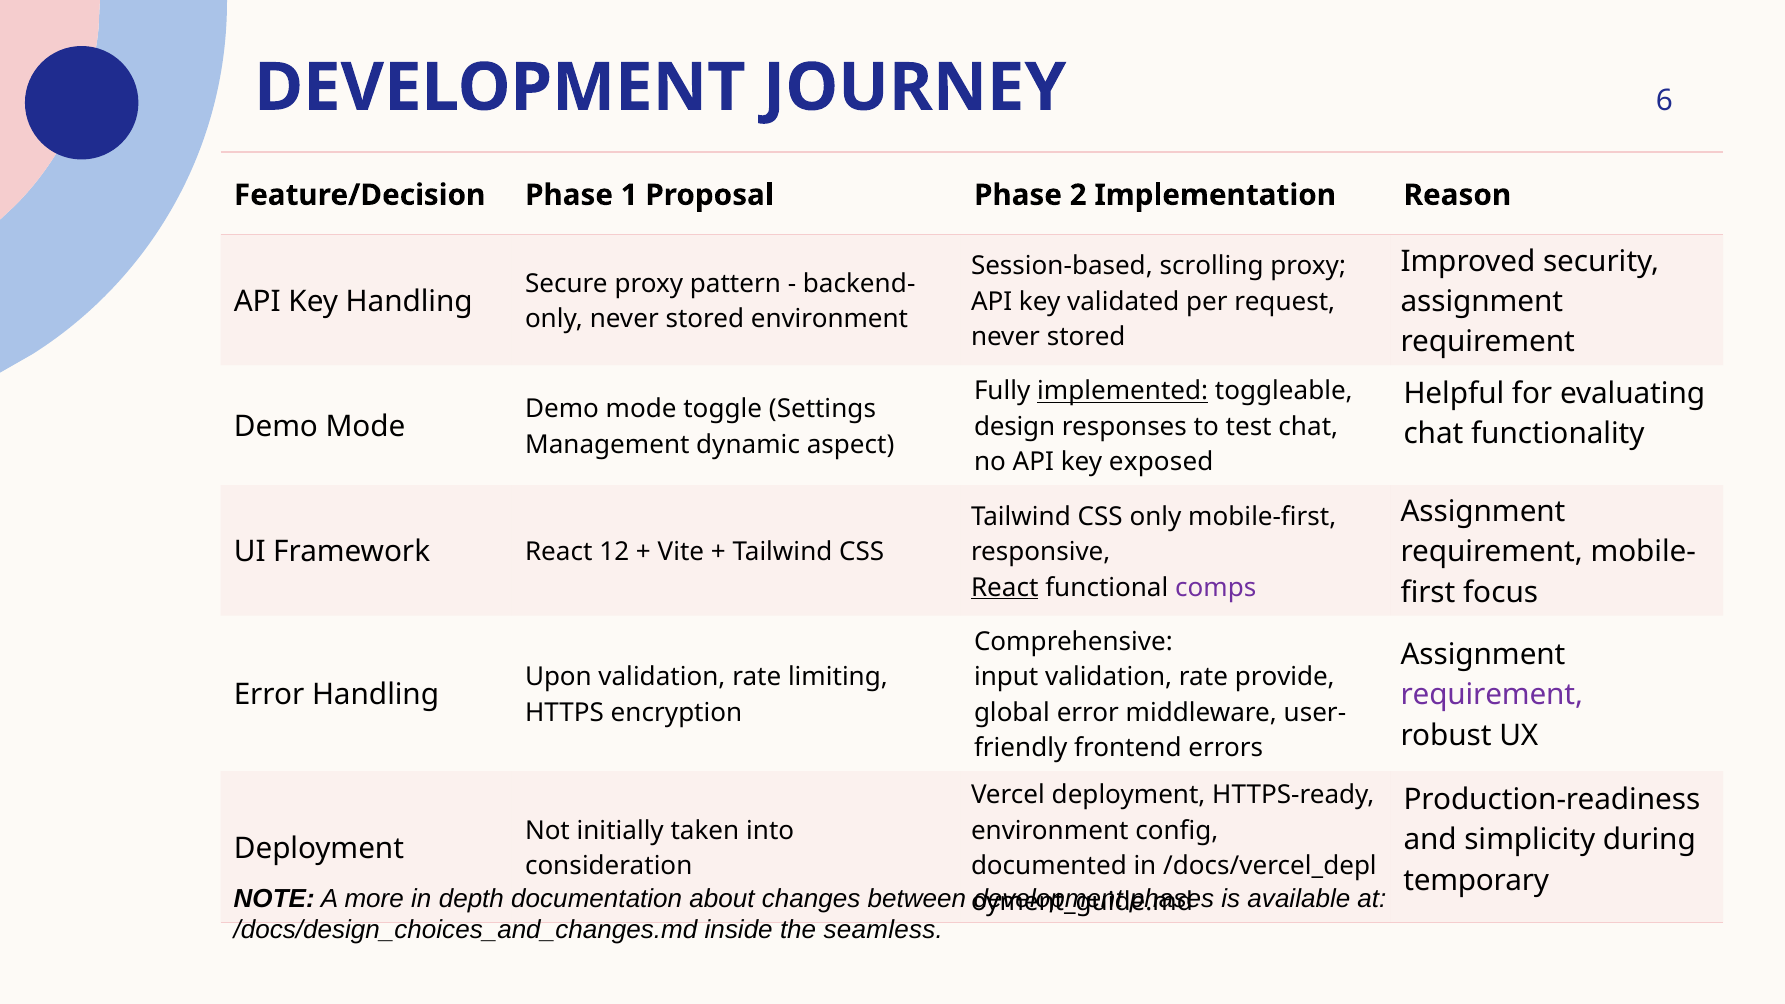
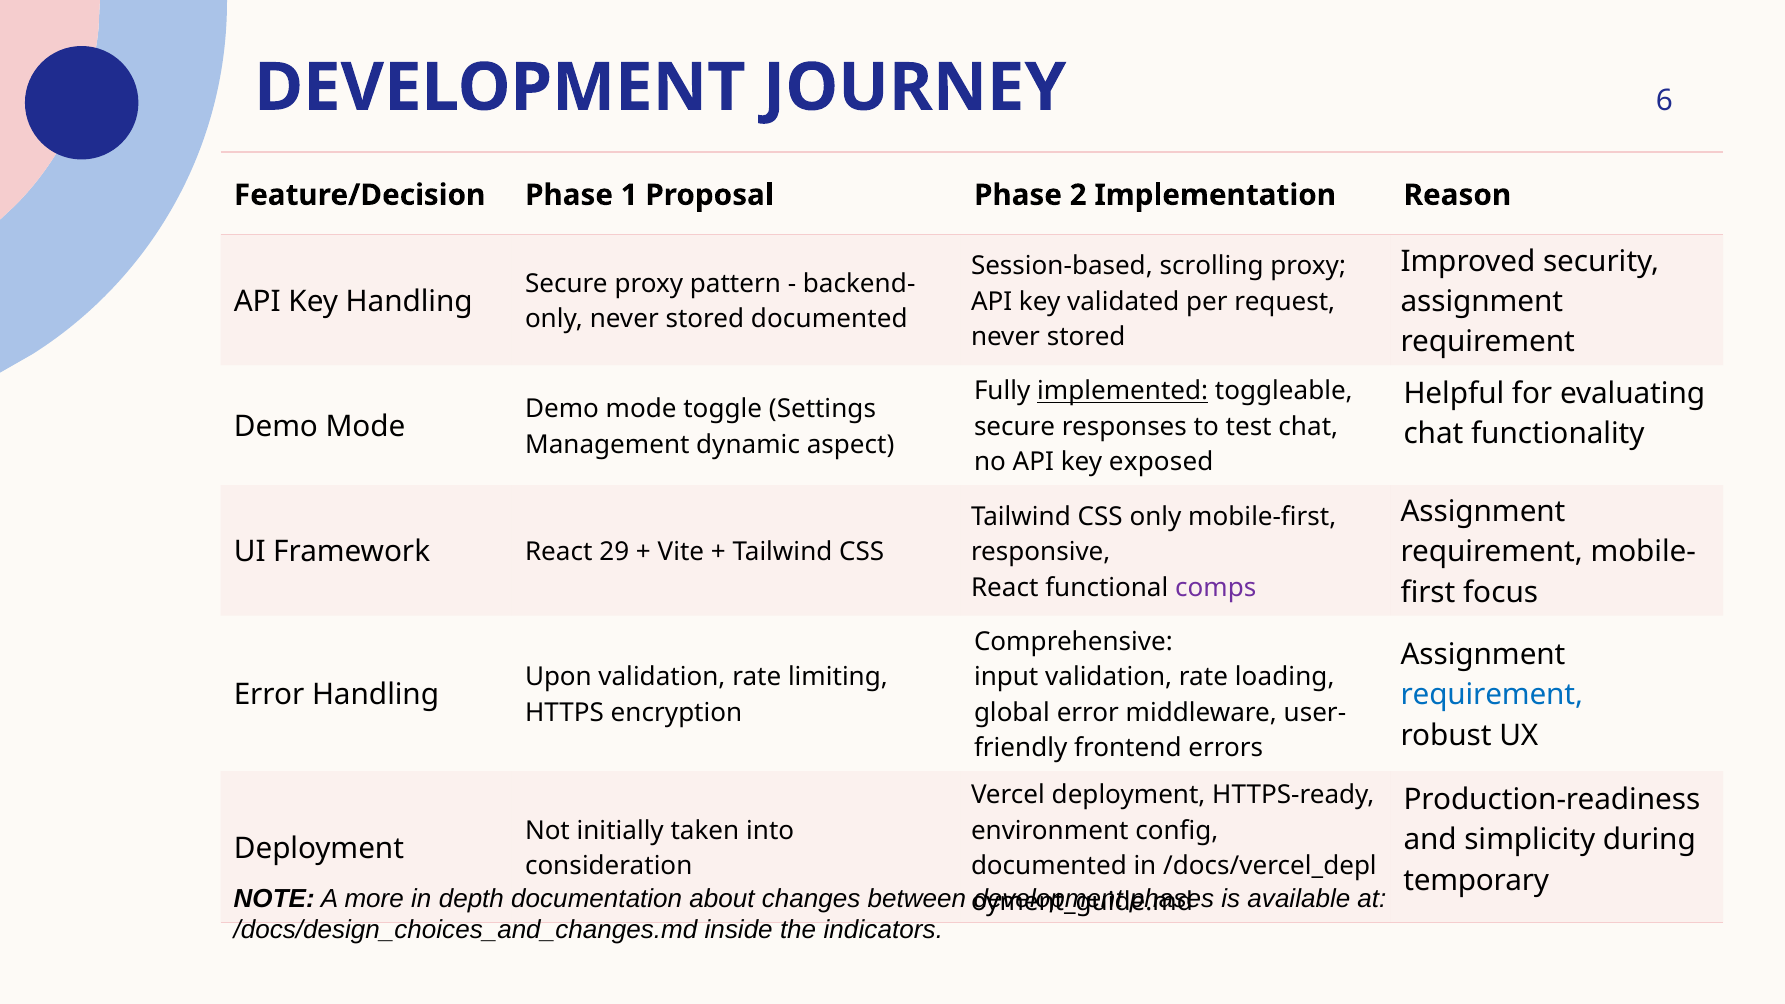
stored environment: environment -> documented (829, 319)
design: design -> secure (1015, 427)
12: 12 -> 29 (614, 552)
React underline: present -> none (1005, 587)
provide: provide -> loading (1285, 677)
requirement colour: purple -> blue (1492, 695)
seamless: seamless -> indicators (883, 930)
